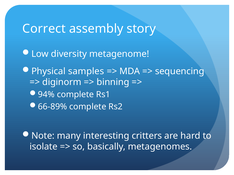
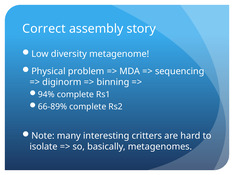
samples: samples -> problem (86, 71)
